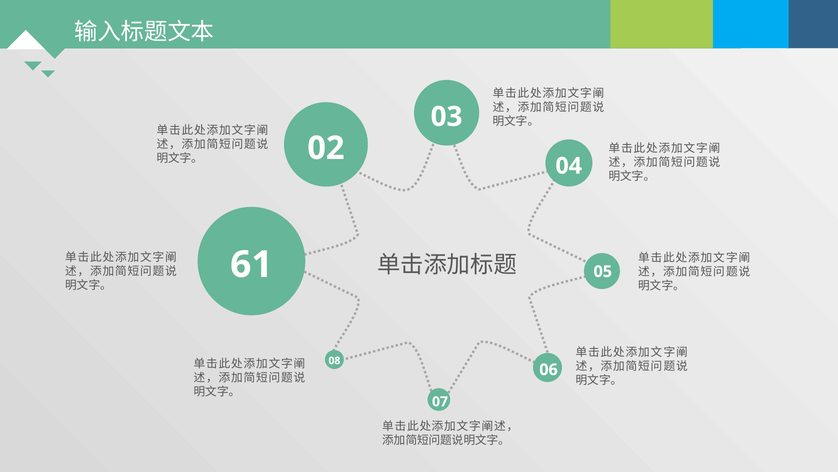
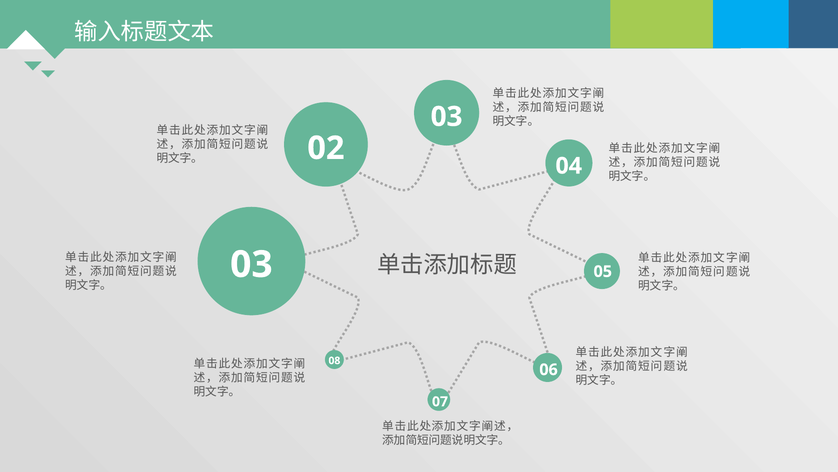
61: 61 -> 03 (251, 264)
